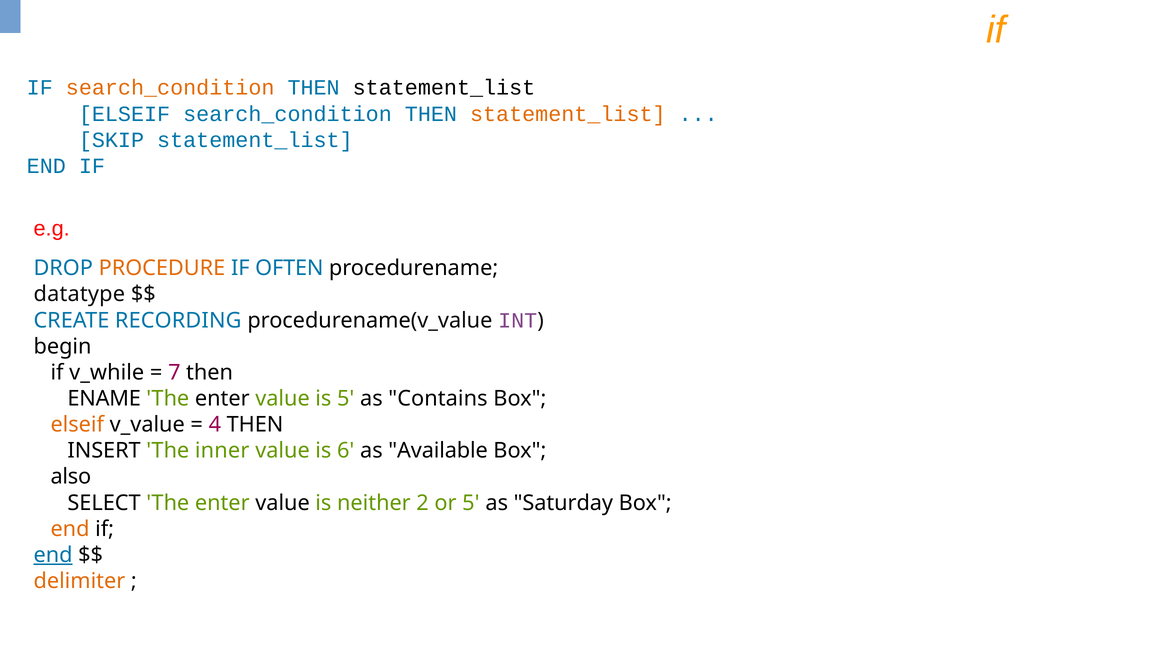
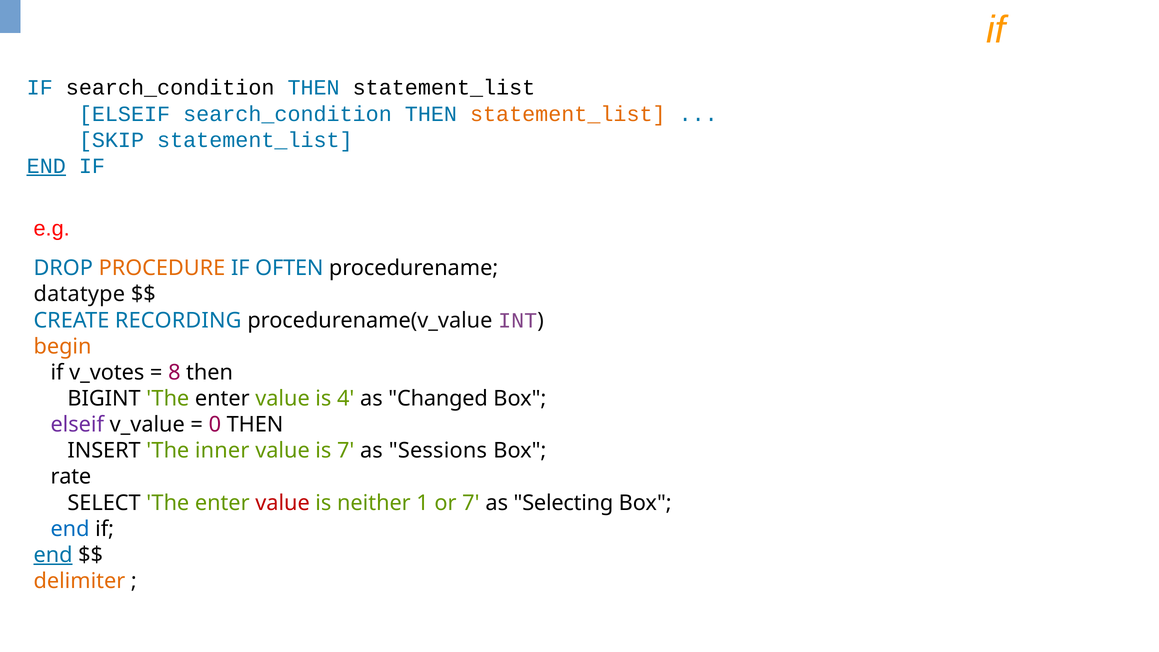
search_condition colour: orange -> black (170, 88)
END underline: none -> present (46, 166)
begin colour: black -> orange (63, 346)
v_while: v_while -> v_votes (107, 372)
7: 7 -> 8 (174, 372)
ENAME: ENAME -> BIGINT (104, 399)
is 5: 5 -> 4 (346, 399)
Contains: Contains -> Changed (438, 399)
elseif colour: orange -> purple (77, 425)
4: 4 -> 0 (215, 425)
is 6: 6 -> 7 (346, 451)
Available: Available -> Sessions (438, 451)
also: also -> rate (71, 477)
value colour: black -> red (283, 503)
2: 2 -> 1 (423, 503)
or 5: 5 -> 7 (471, 503)
Saturday: Saturday -> Selecting (563, 503)
end colour: orange -> blue (70, 529)
